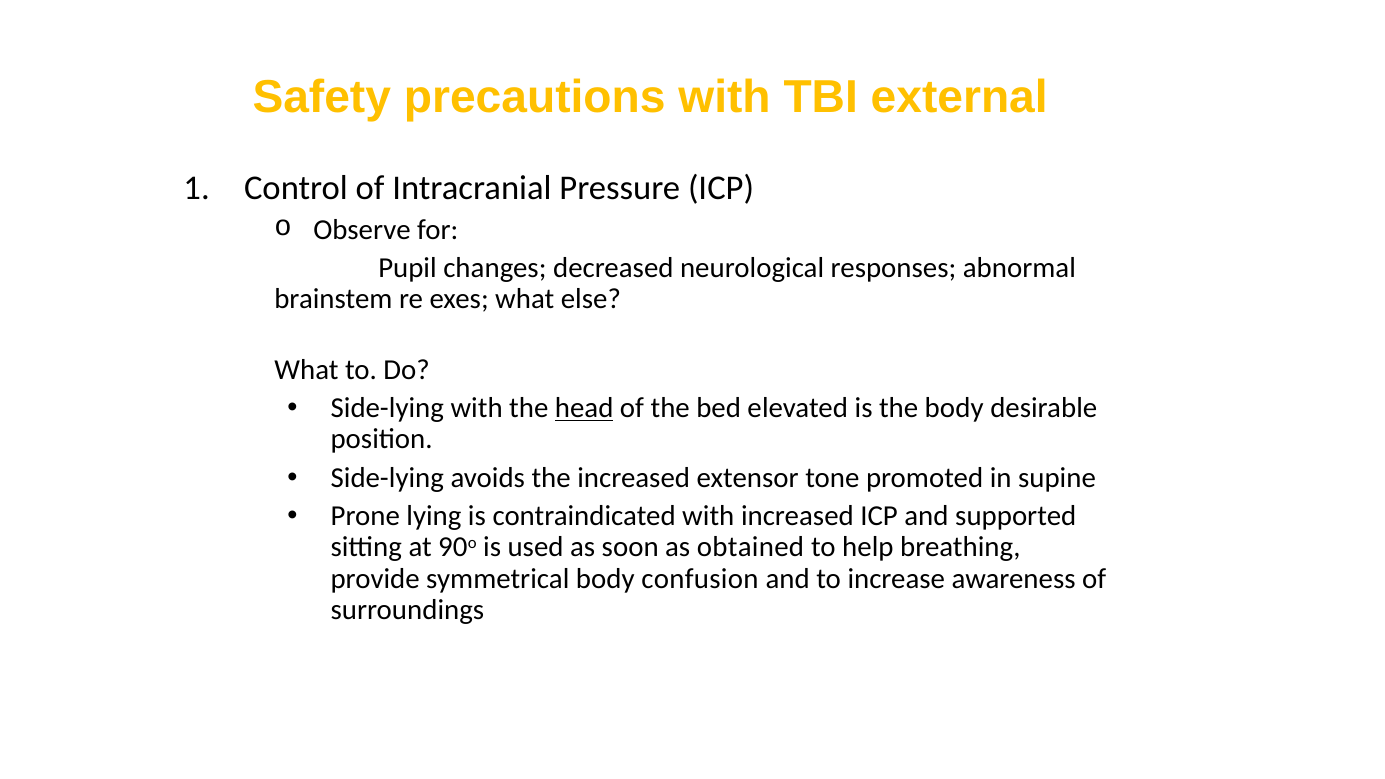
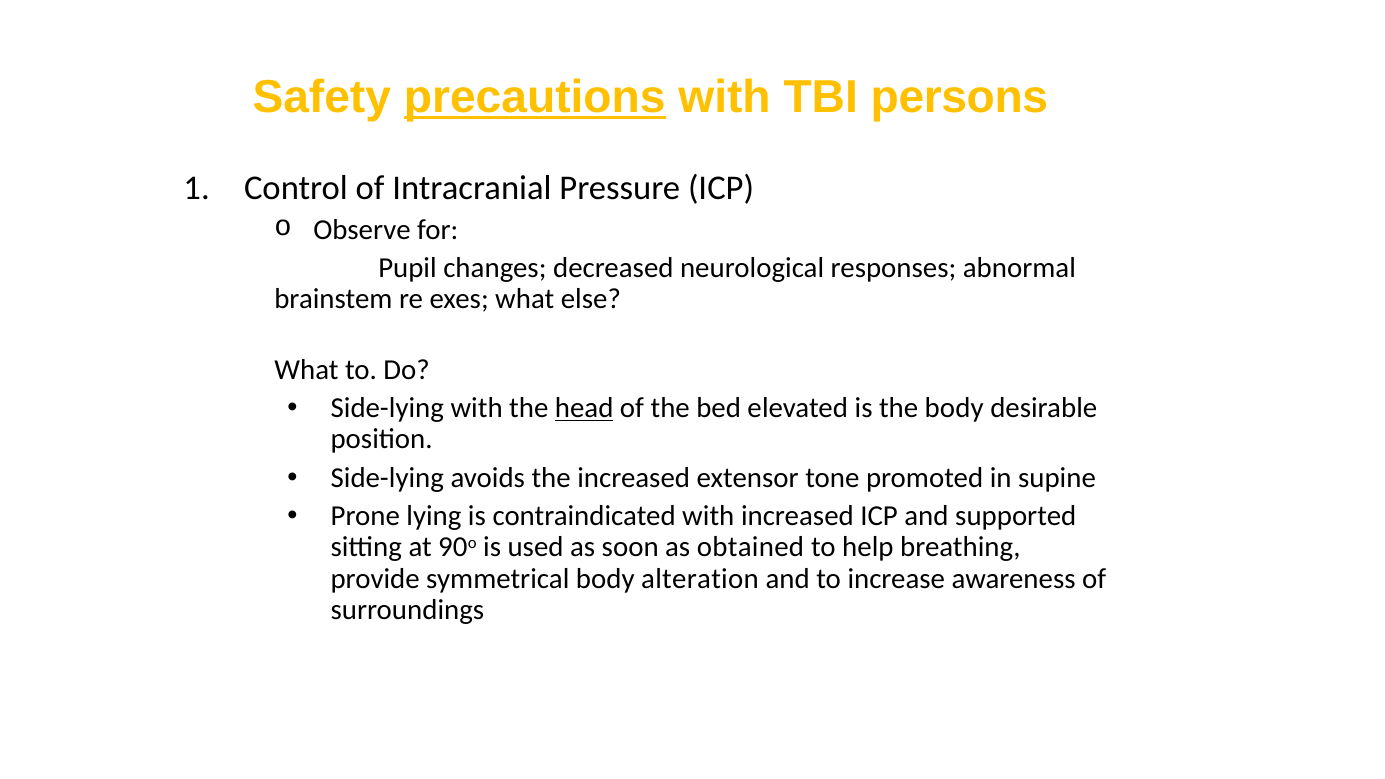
precautions underline: none -> present (535, 98)
external: external -> persons (959, 98)
confusion: confusion -> alteration (700, 579)
